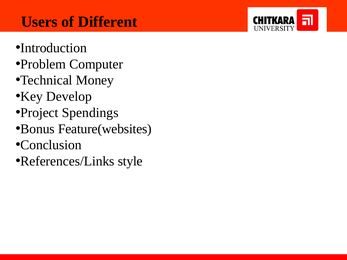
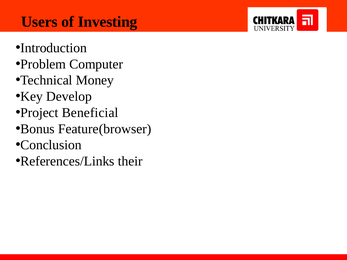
Different: Different -> Investing (108, 22)
Spendings: Spendings -> Beneficial (90, 113)
Feature(websites: Feature(websites -> Feature(browser (105, 129)
style: style -> their (130, 161)
